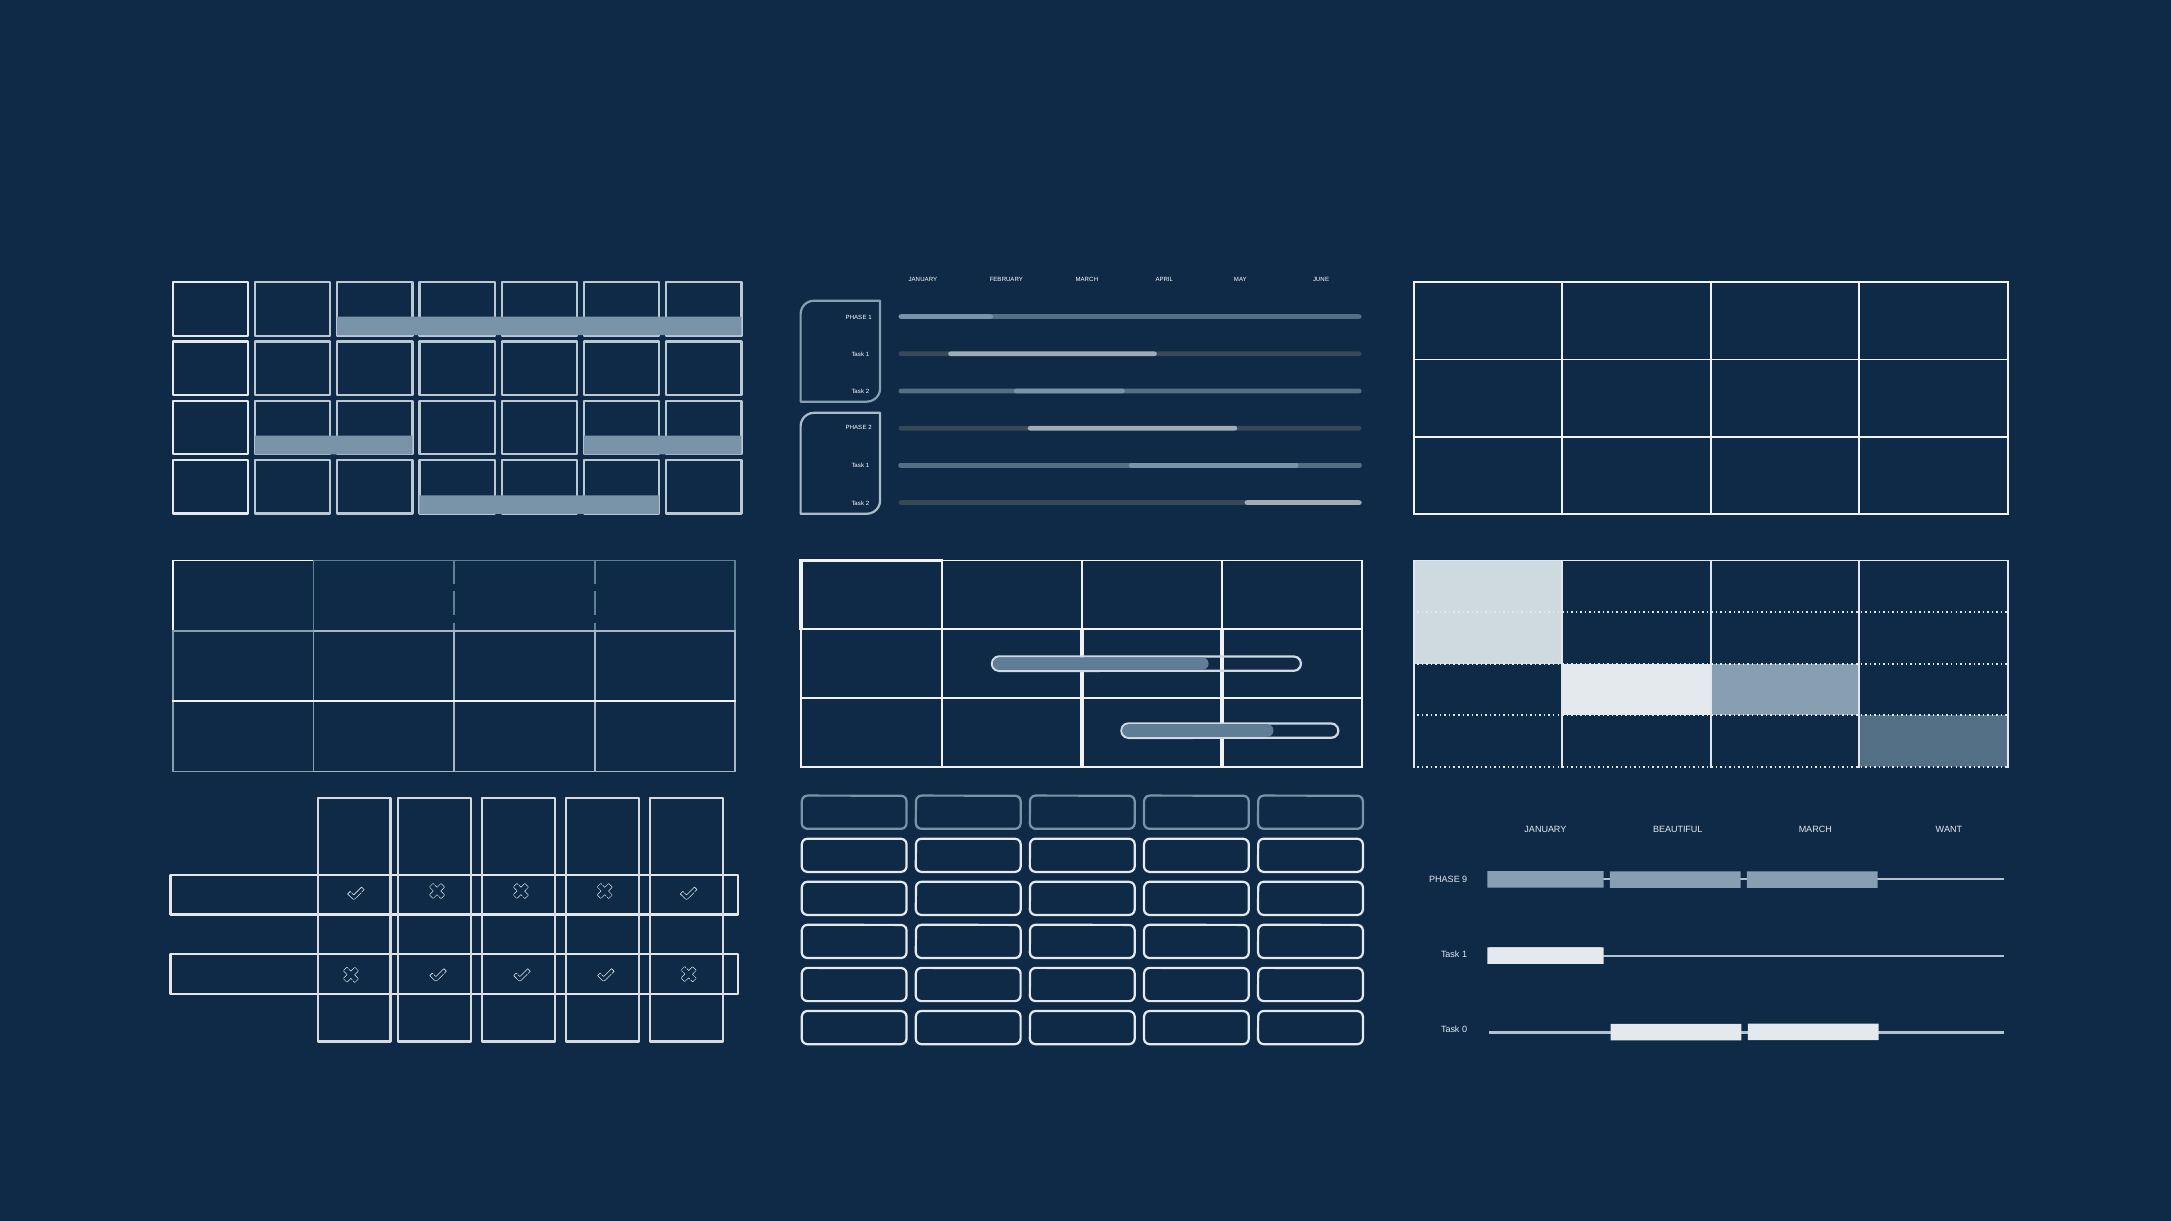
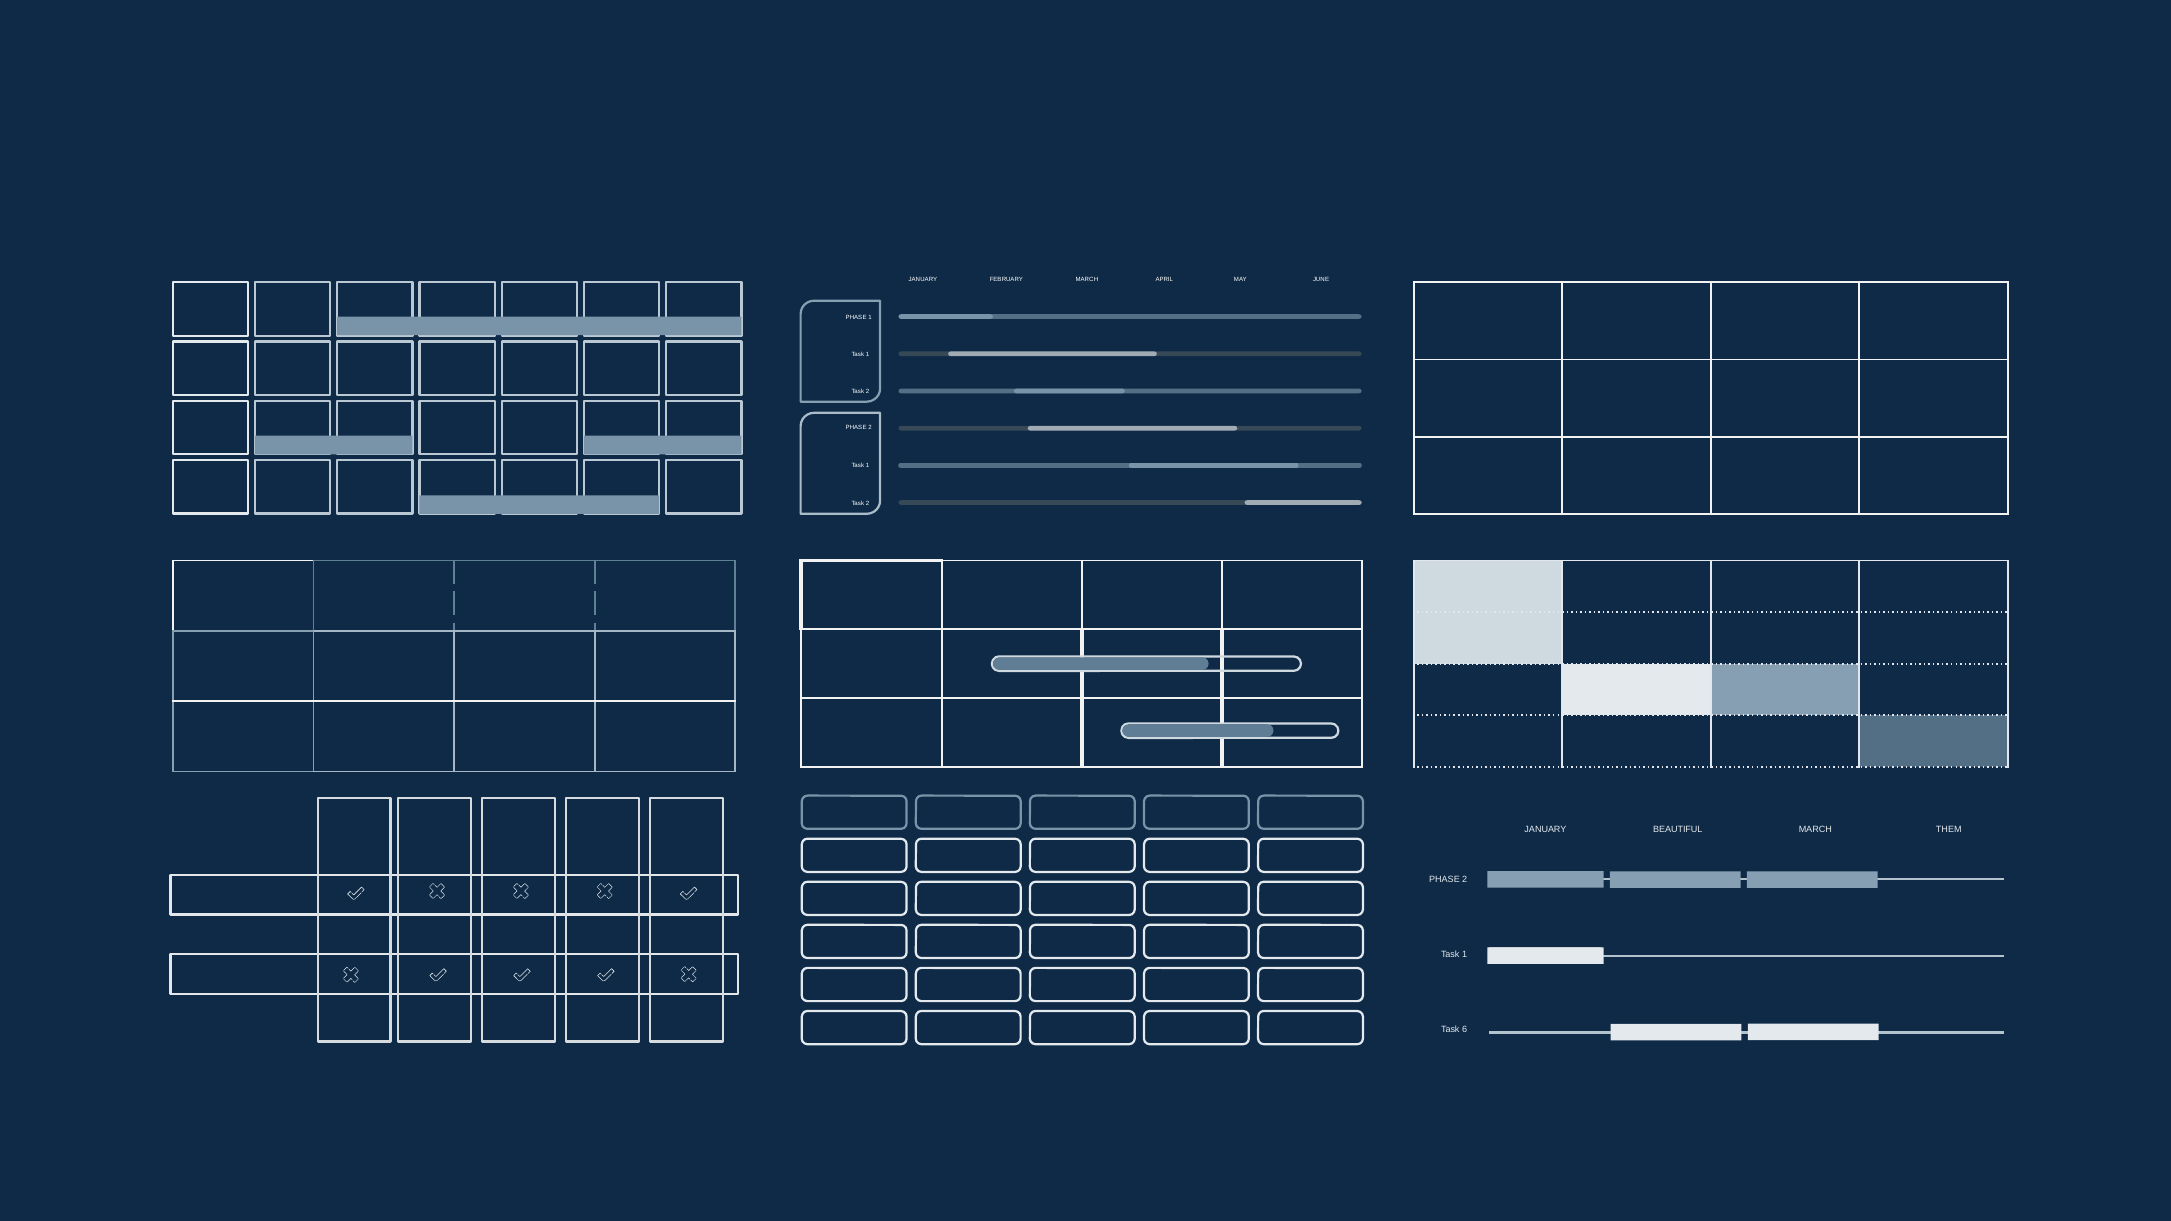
WANT: WANT -> THEM (1949, 830)
9: 9 -> 2 (1465, 880)
0: 0 -> 6 (1465, 1030)
